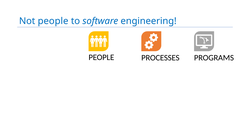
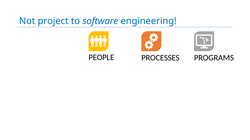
Not people: people -> project (53, 21)
